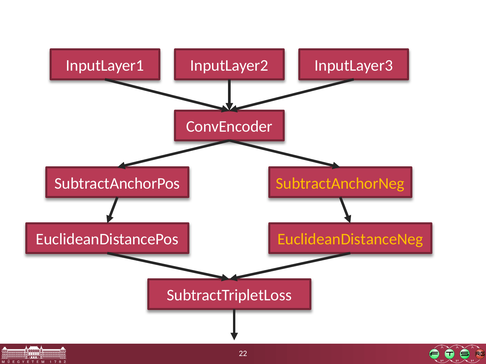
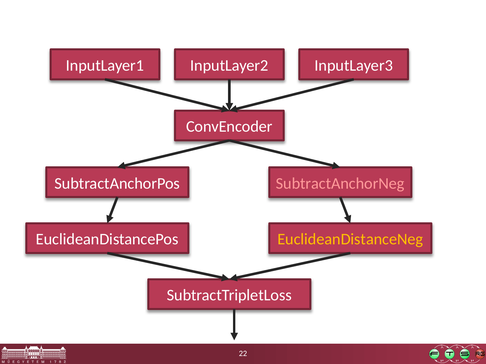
SubtractAnchorNeg colour: yellow -> pink (340, 184)
